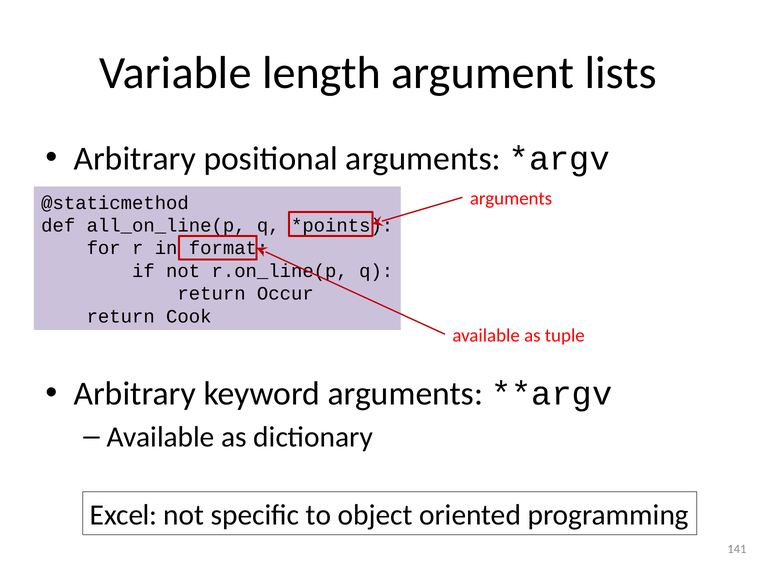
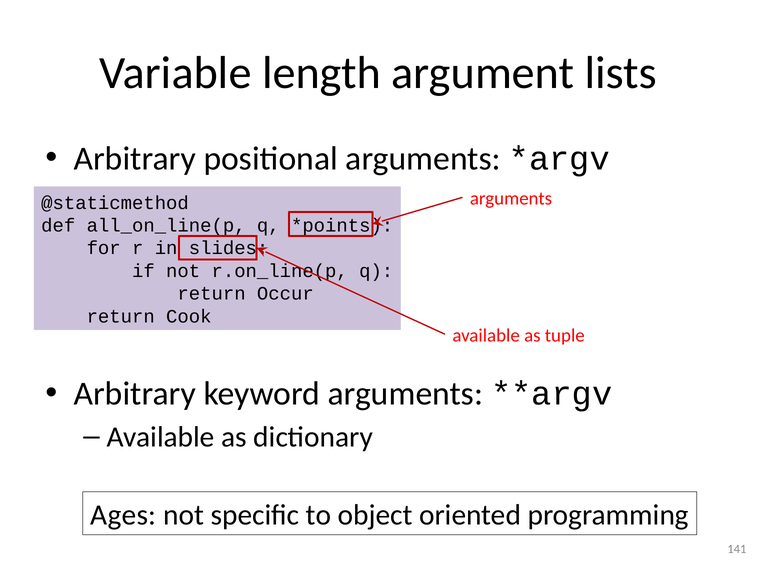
format: format -> slides (229, 249)
Excel: Excel -> Ages (123, 516)
